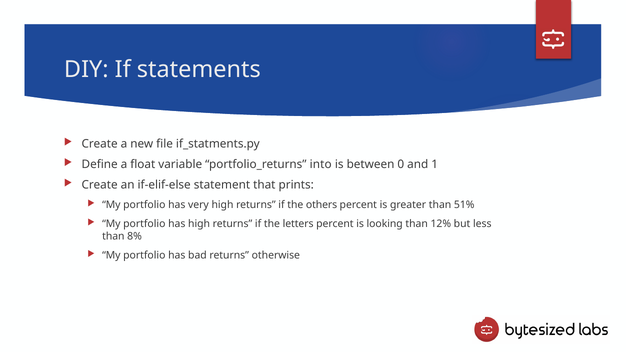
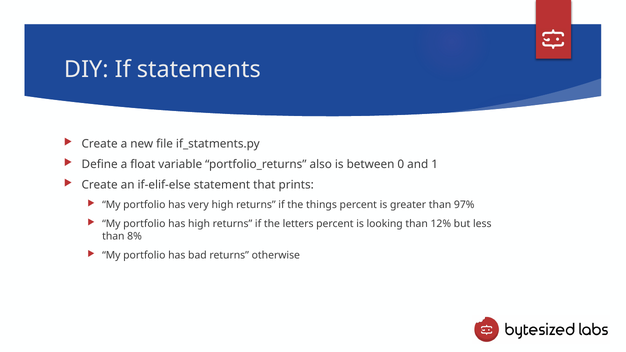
into: into -> also (321, 164)
others: others -> things (321, 205)
51%: 51% -> 97% (464, 205)
